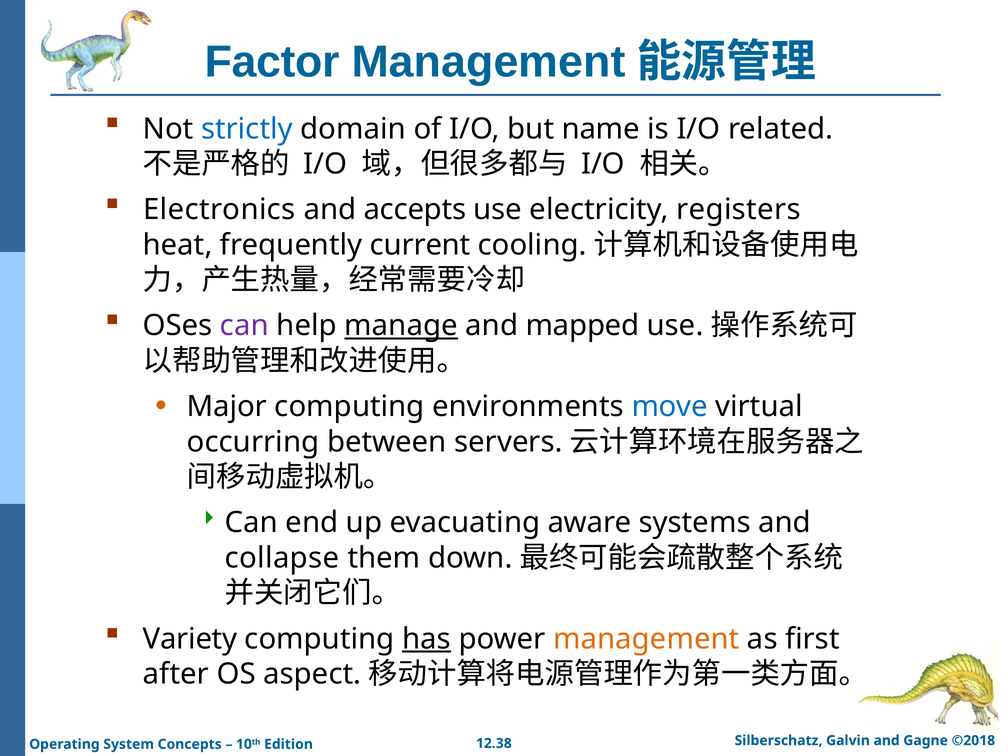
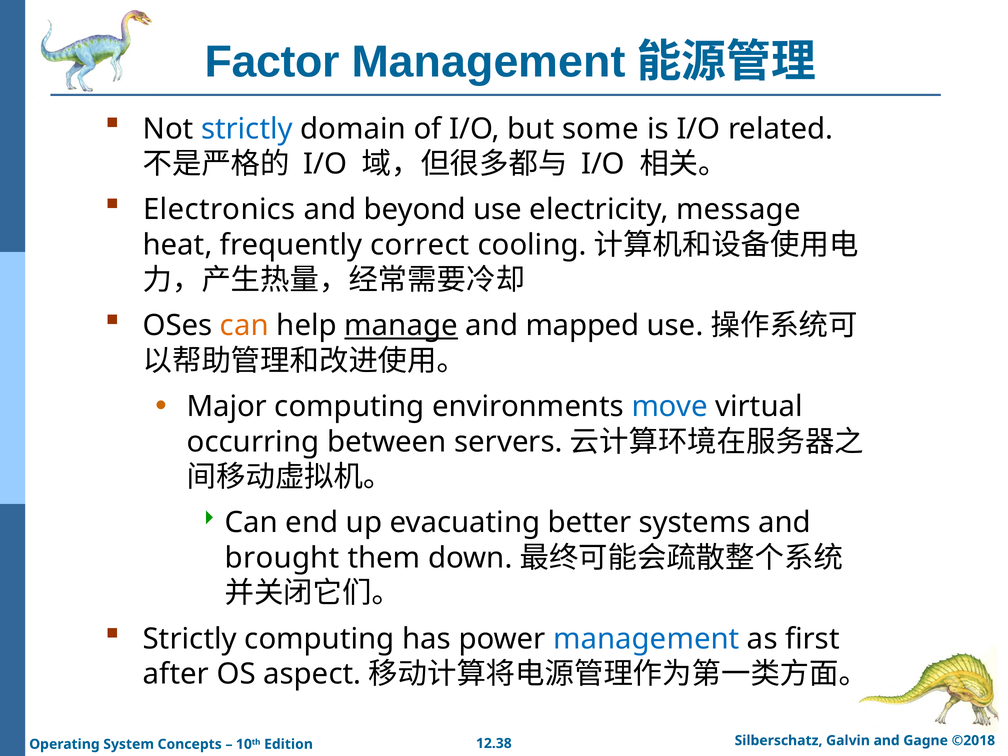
name: name -> some (600, 129)
accepts: accepts -> beyond (415, 210)
registers: registers -> message (739, 210)
current: current -> correct (420, 245)
can colour: purple -> orange (244, 326)
aware: aware -> better (590, 523)
collapse: collapse -> brought (282, 558)
Variety: Variety -> Strictly (190, 639)
has underline: present -> none (427, 639)
management colour: orange -> blue (646, 639)
